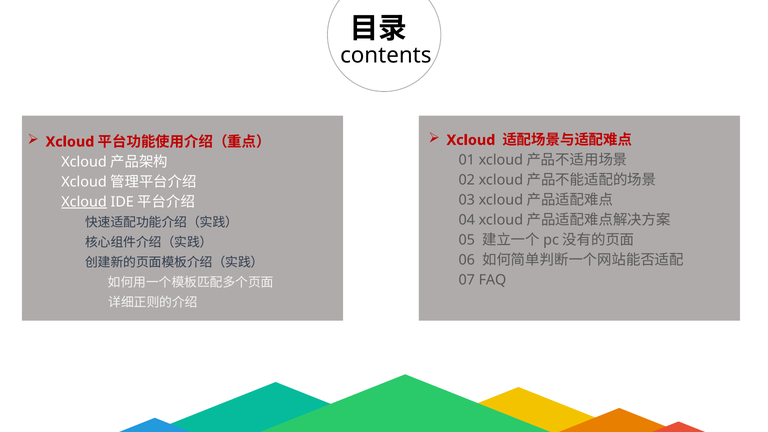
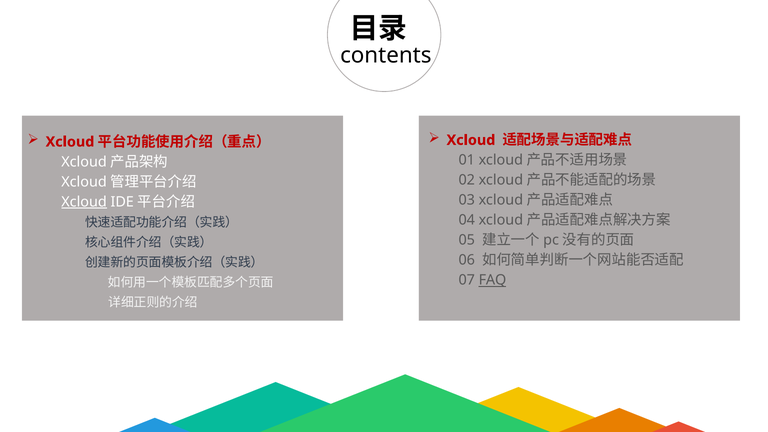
FAQ underline: none -> present (492, 280)
